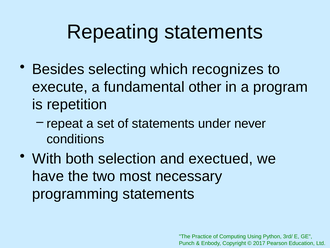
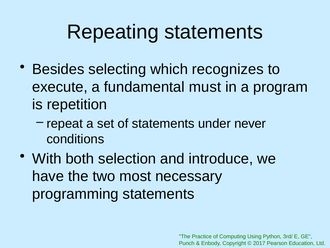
other: other -> must (205, 87)
exectued: exectued -> introduce (221, 158)
